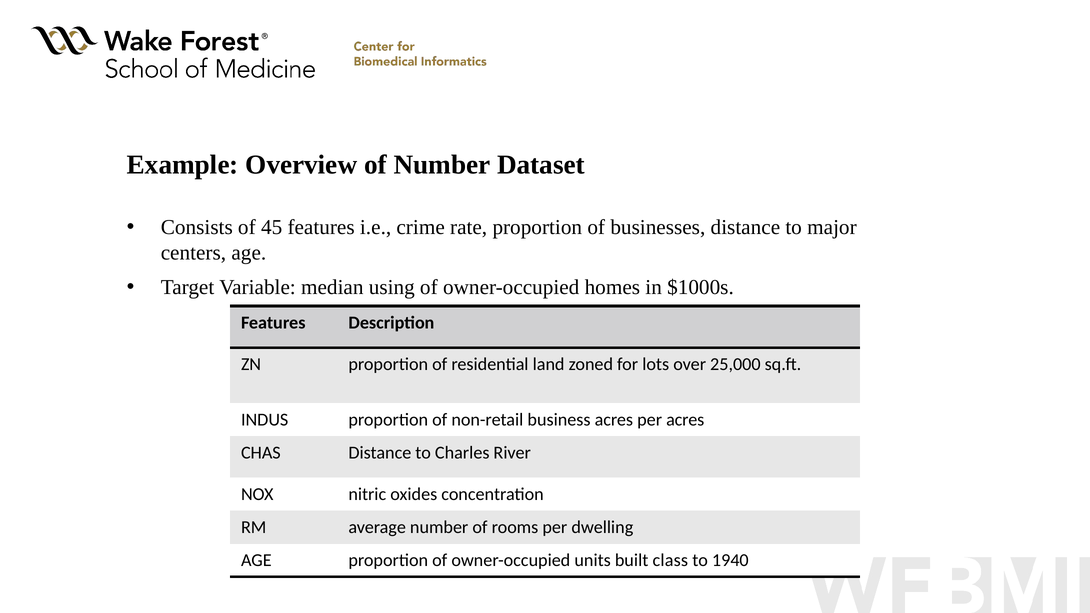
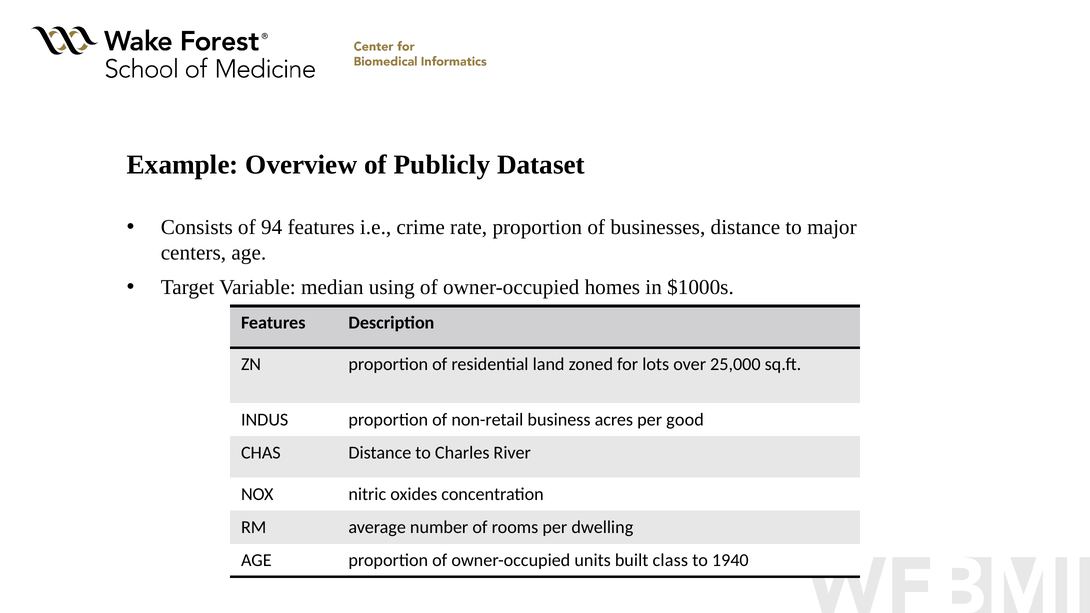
of Number: Number -> Publicly (442, 165)
45: 45 -> 94 (272, 227)
per acres: acres -> good (685, 420)
